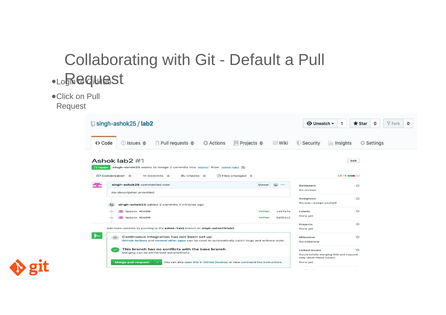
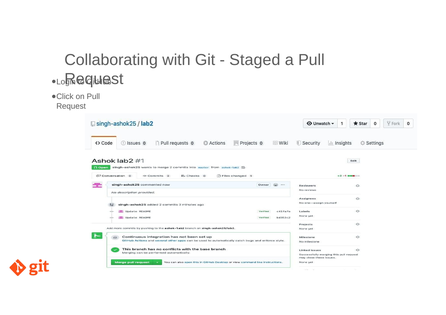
Default: Default -> Staged (255, 60)
